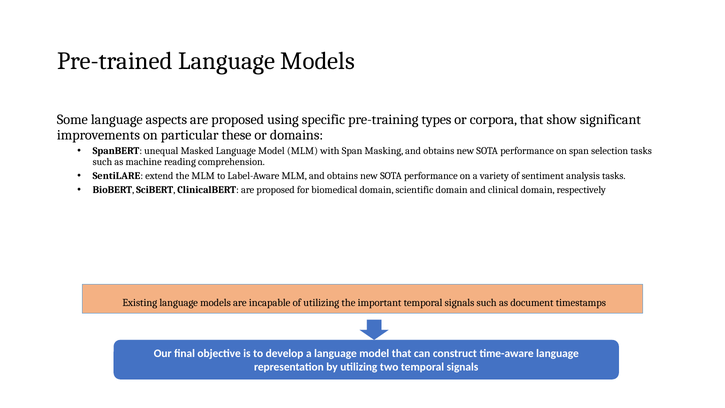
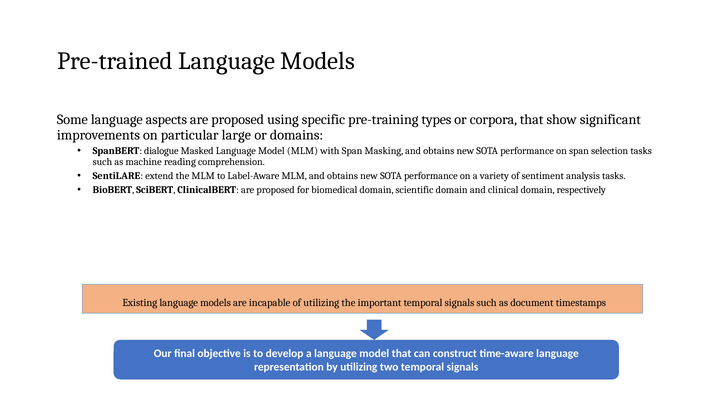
these: these -> large (236, 135)
unequal: unequal -> dialogue (161, 151)
